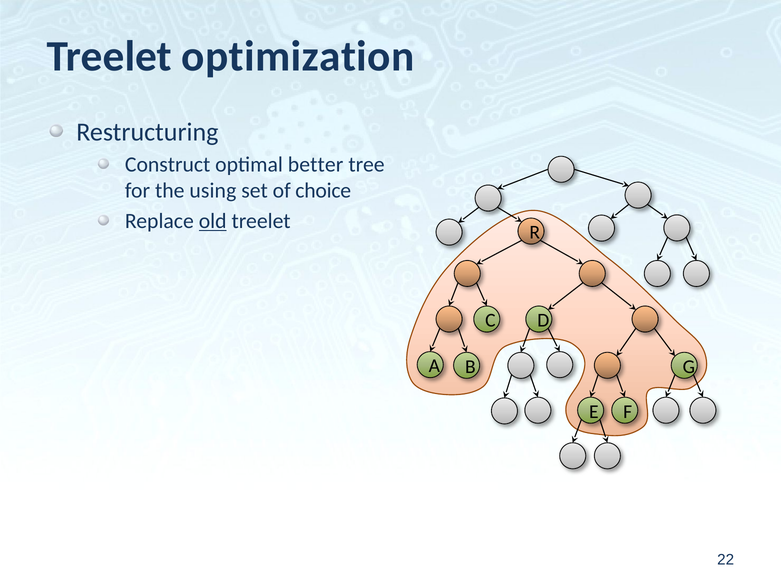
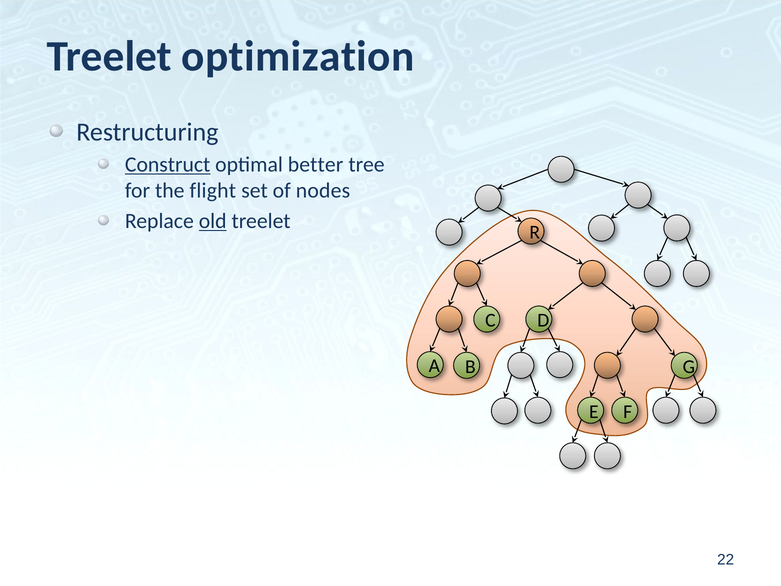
Construct underline: none -> present (168, 165)
using: using -> flight (213, 191)
choice: choice -> nodes (323, 191)
